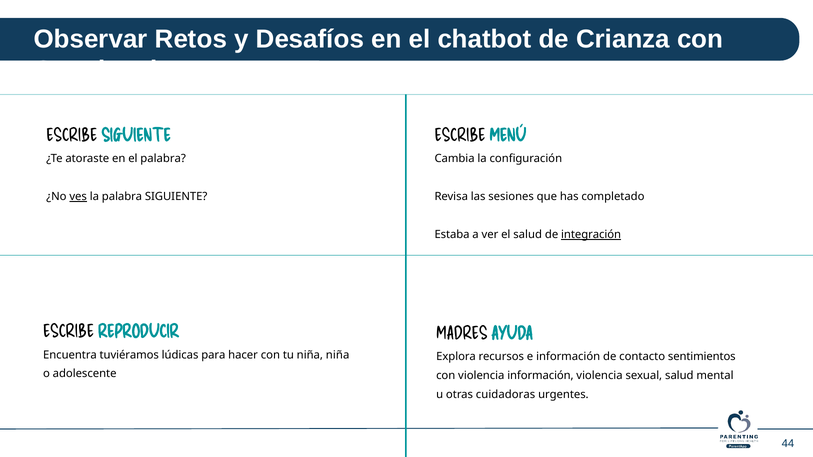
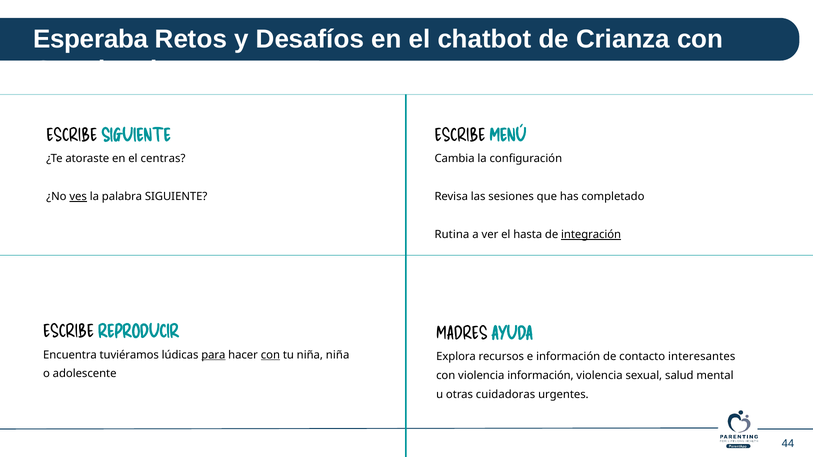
Observar: Observar -> Esperaba (91, 39)
el palabra: palabra -> centras (163, 159)
Estaba: Estaba -> Rutina (452, 235)
el salud: salud -> hasta (528, 235)
para underline: none -> present (213, 355)
con underline: none -> present (270, 355)
sentimientos: sentimientos -> interesantes (702, 357)
